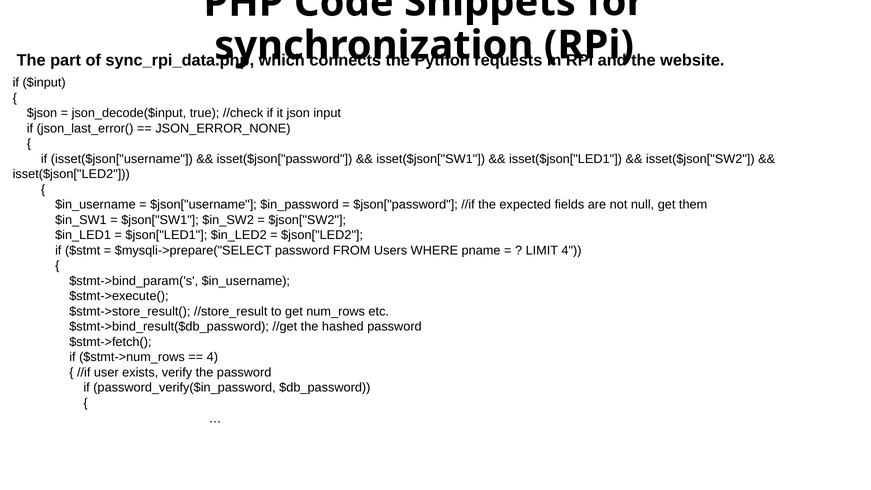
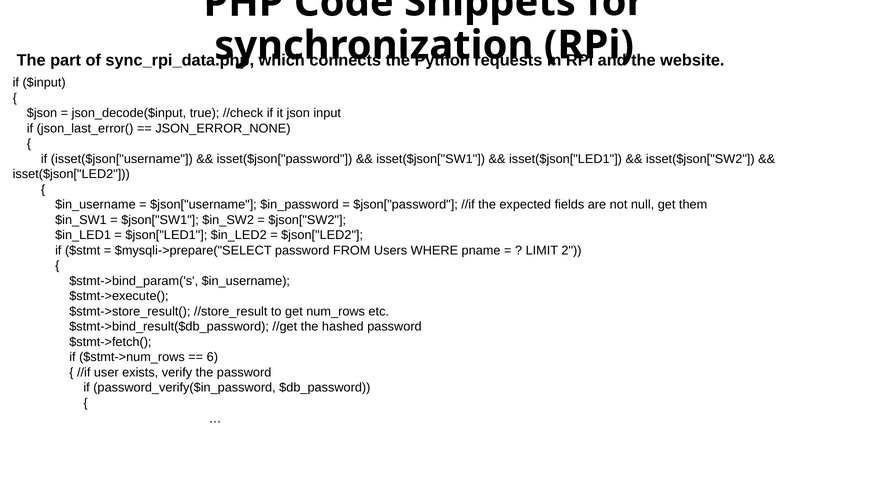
LIMIT 4: 4 -> 2 (571, 250)
4: 4 -> 6 (212, 357)
